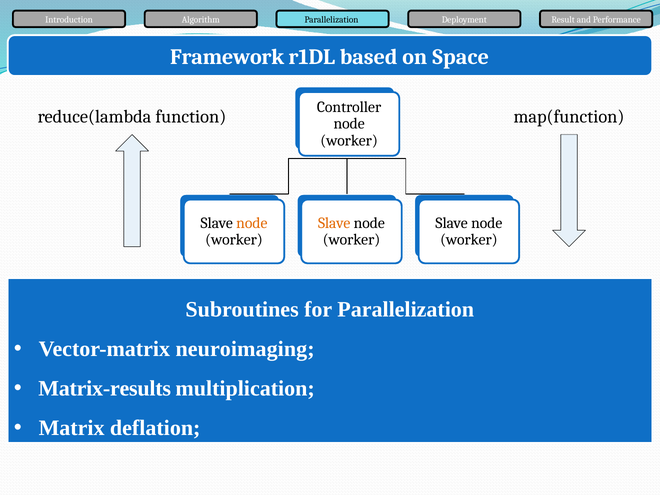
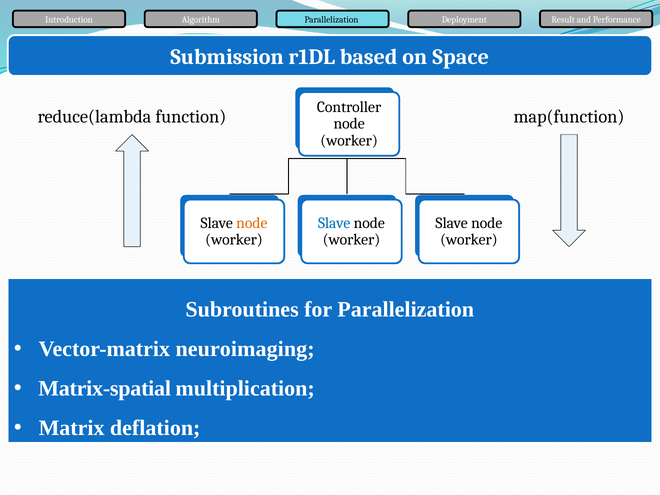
Framework: Framework -> Submission (227, 57)
Slave colour: orange -> blue (334, 223)
Matrix-results: Matrix-results -> Matrix-spatial (105, 389)
